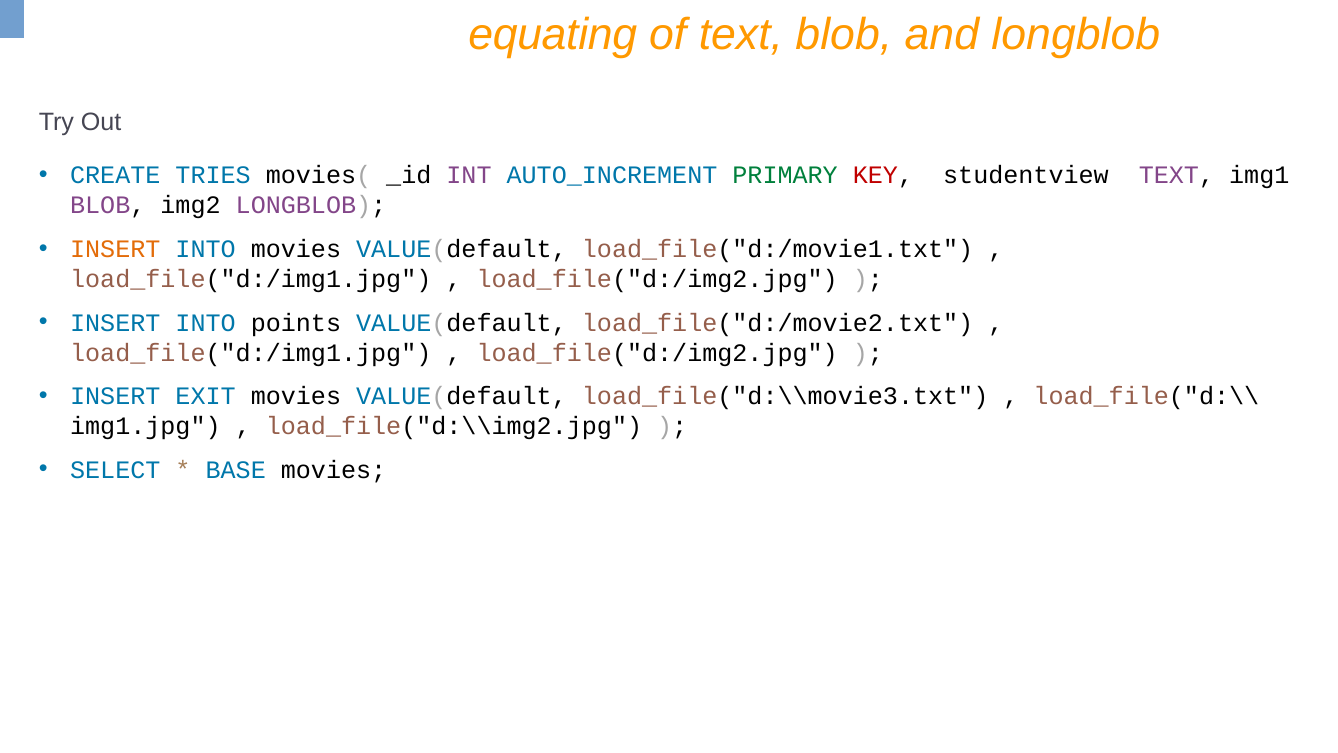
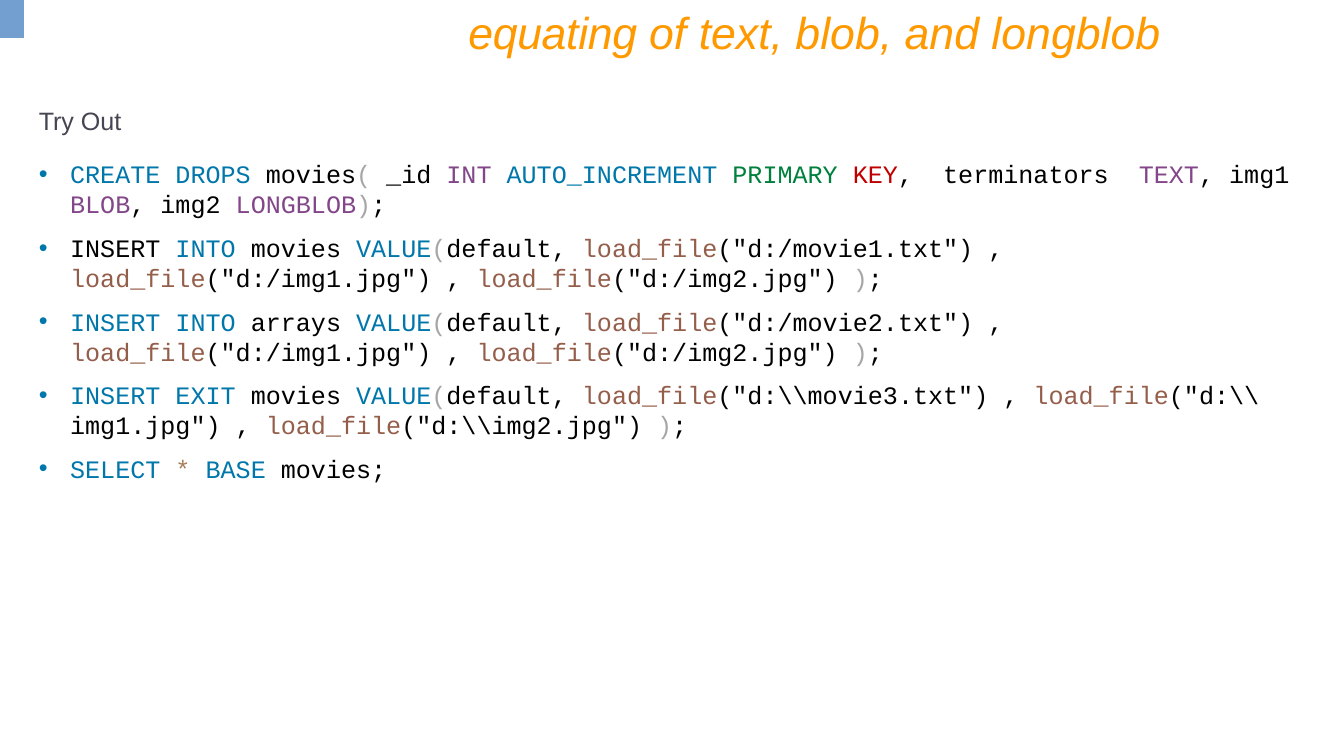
TRIES: TRIES -> DROPS (213, 175)
studentview: studentview -> terminators (1026, 175)
INSERT colour: orange -> black (115, 249)
points: points -> arrays (296, 323)
